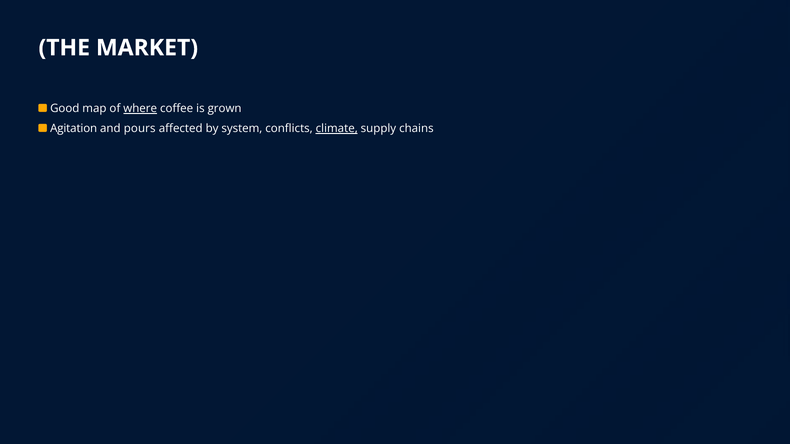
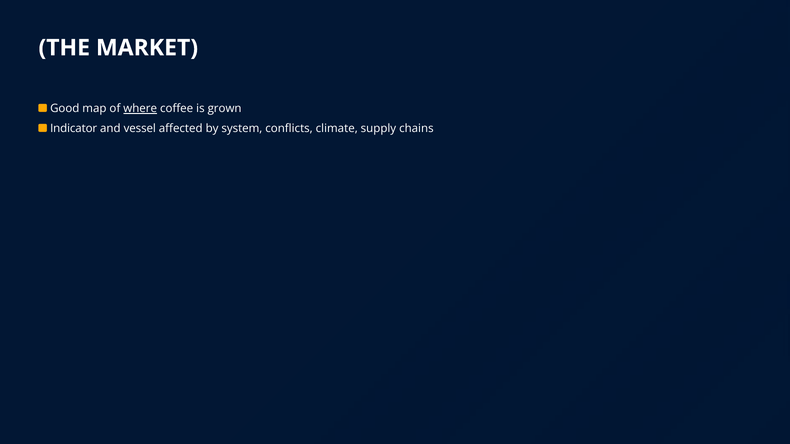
Agitation: Agitation -> Indicator (74, 129)
pours: pours -> vessel (140, 129)
climate underline: present -> none (337, 129)
